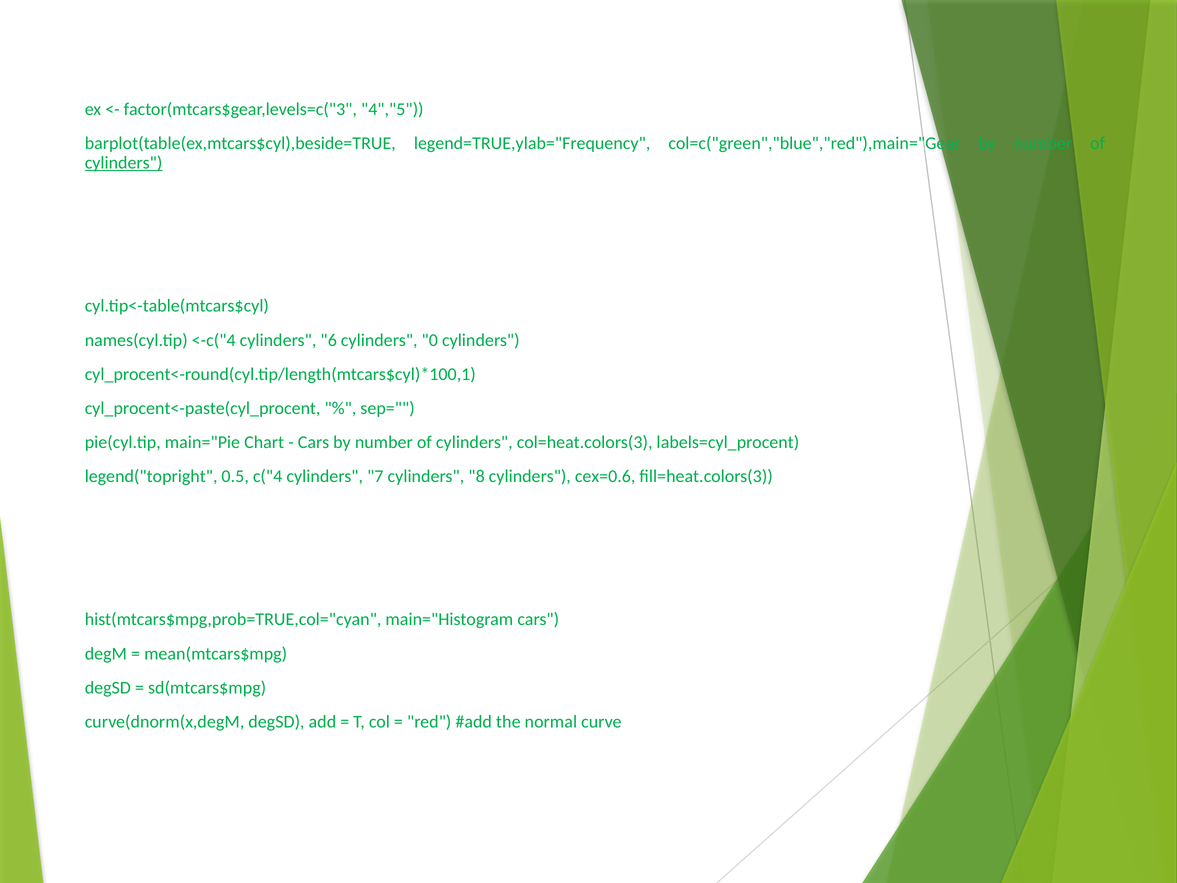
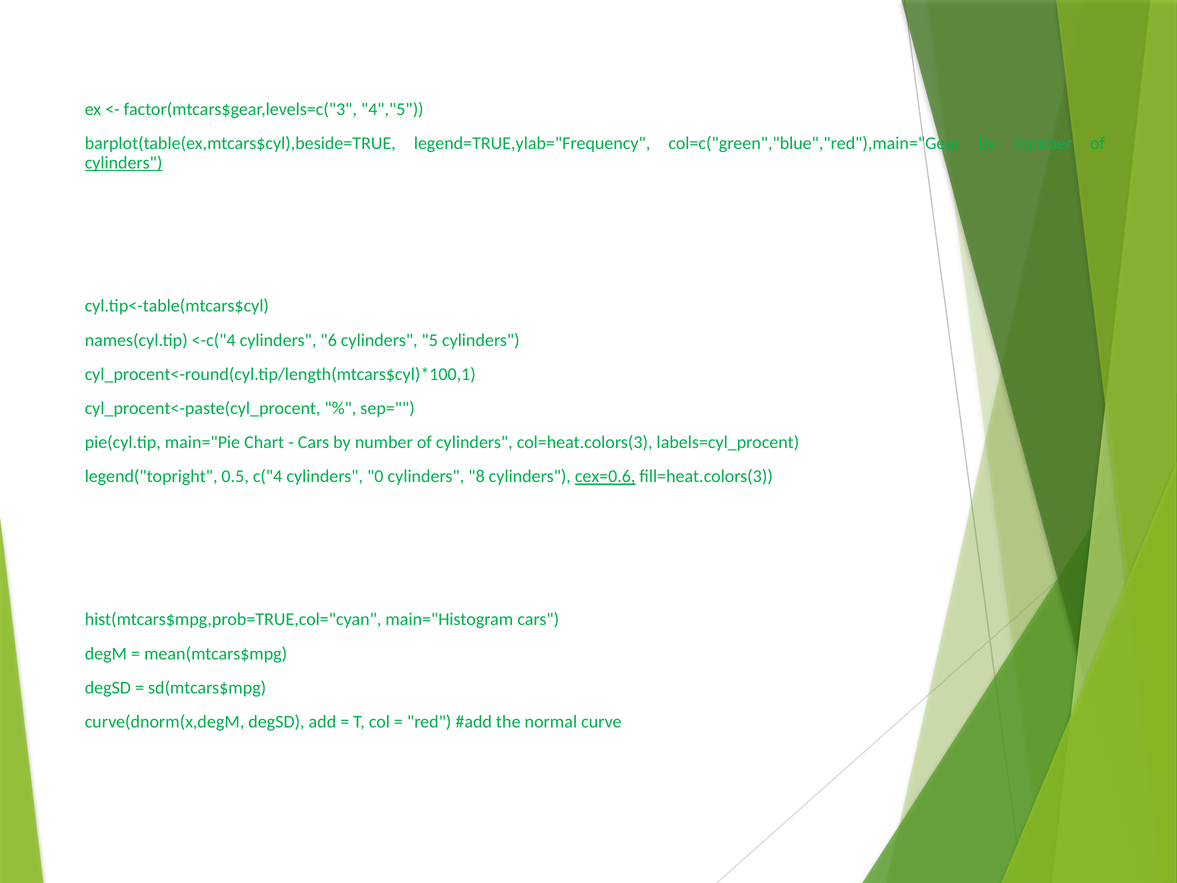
0: 0 -> 5 (430, 340)
7: 7 -> 0 (375, 476)
cex=0.6 underline: none -> present (605, 476)
